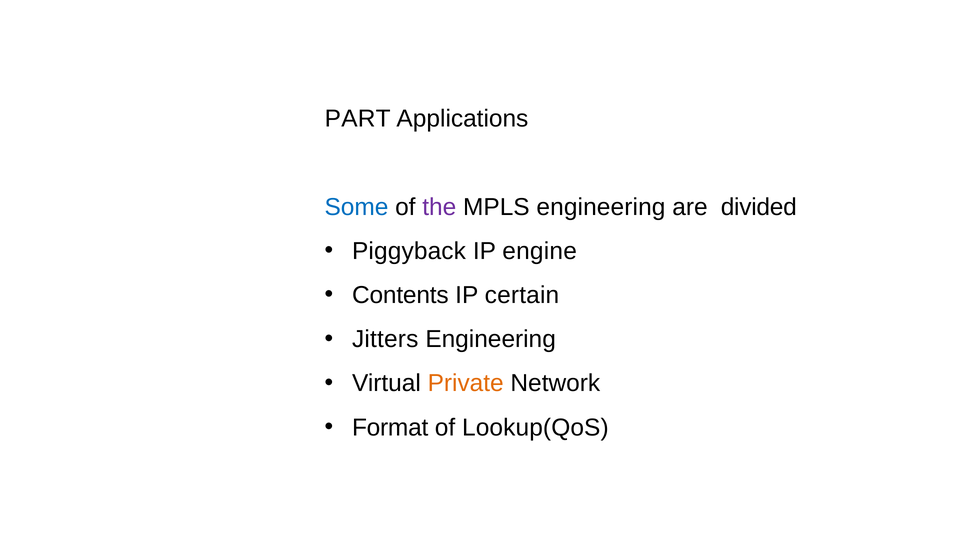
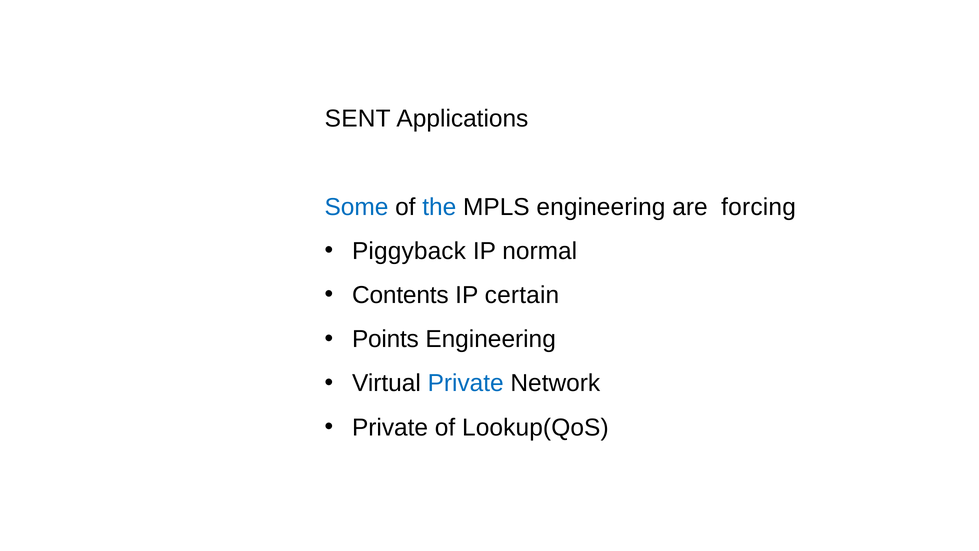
PART: PART -> SENT (358, 119)
the colour: purple -> blue (439, 207)
divided: divided -> forcing (759, 207)
engine: engine -> normal (540, 251)
Jitters: Jitters -> Points (385, 339)
Private colour: orange -> blue (466, 383)
Format: Format -> Private (390, 427)
